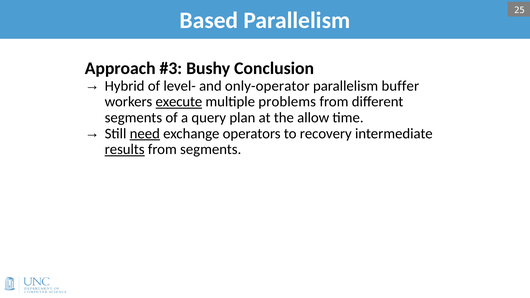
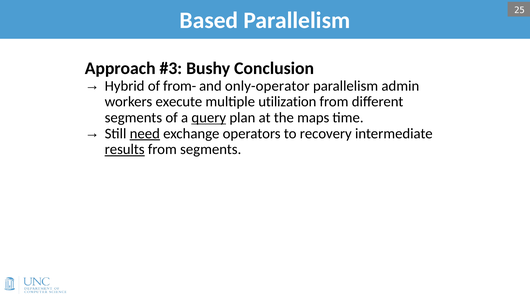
level-: level- -> from- (180, 86)
buffer: buffer -> admin (400, 86)
execute underline: present -> none (179, 102)
problems: problems -> utilization (287, 102)
query underline: none -> present (209, 118)
allow: allow -> maps (313, 118)
